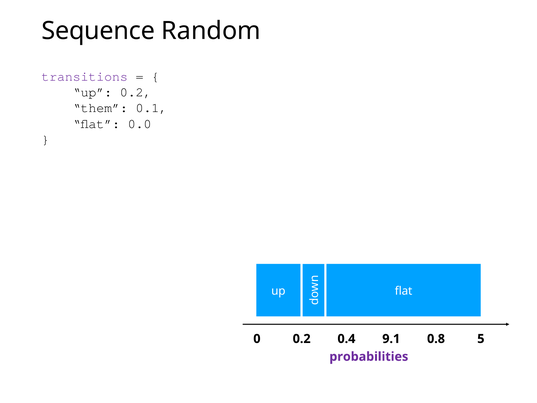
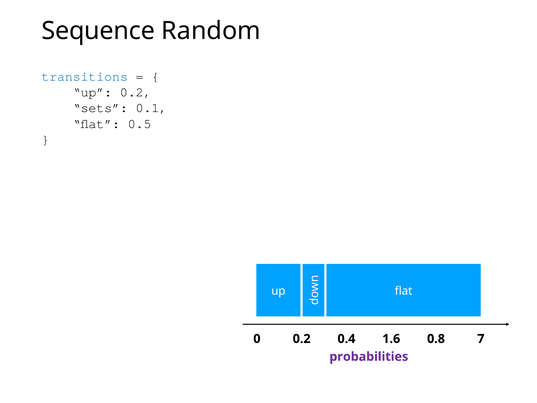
transitions colour: purple -> blue (85, 76)
them: them -> sets (100, 108)
0.0: 0.0 -> 0.5 (140, 124)
9.1: 9.1 -> 1.6 (391, 339)
5: 5 -> 7 (481, 339)
